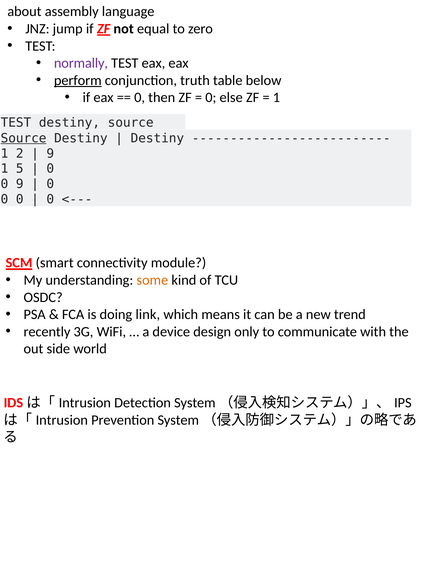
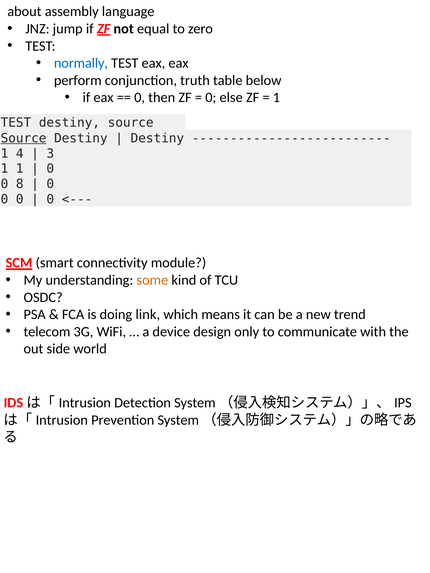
normally colour: purple -> blue (81, 63)
perform underline: present -> none (78, 80)
2: 2 -> 4 (20, 154)
9: 9 -> 3 (50, 154)
1 5: 5 -> 1 (20, 169)
0 9: 9 -> 8 (20, 184)
recently: recently -> telecom (47, 332)
